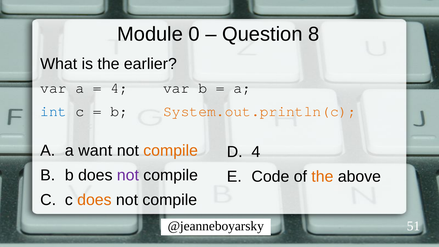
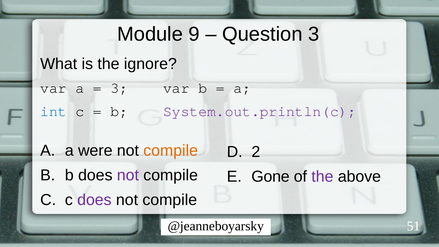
0: 0 -> 9 (194, 34)
Question 8: 8 -> 3 (314, 34)
earlier: earlier -> ignore (150, 64)
4: 4 -> 3 (119, 88)
System.out.println(c colour: orange -> purple (260, 111)
want: want -> were (95, 151)
4: 4 -> 2 (256, 152)
Code: Code -> Gone (271, 176)
the colour: orange -> purple (322, 176)
does colour: orange -> purple (94, 200)
